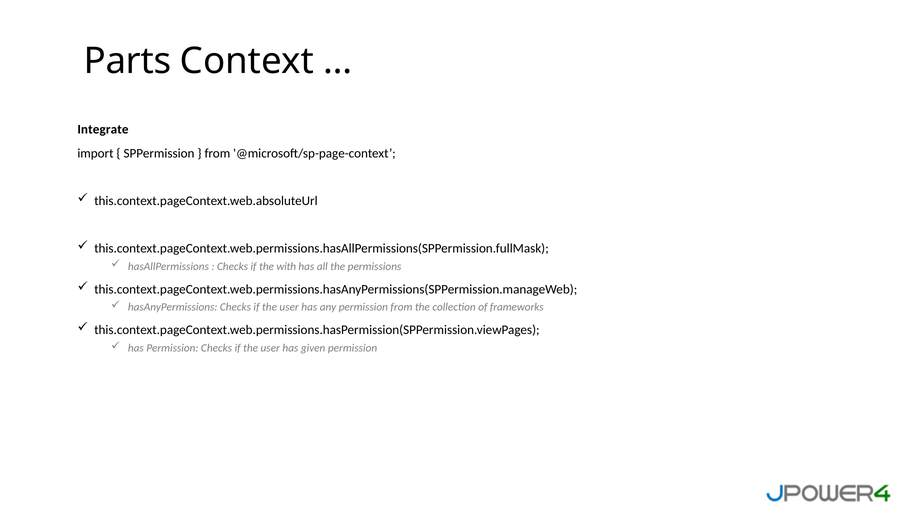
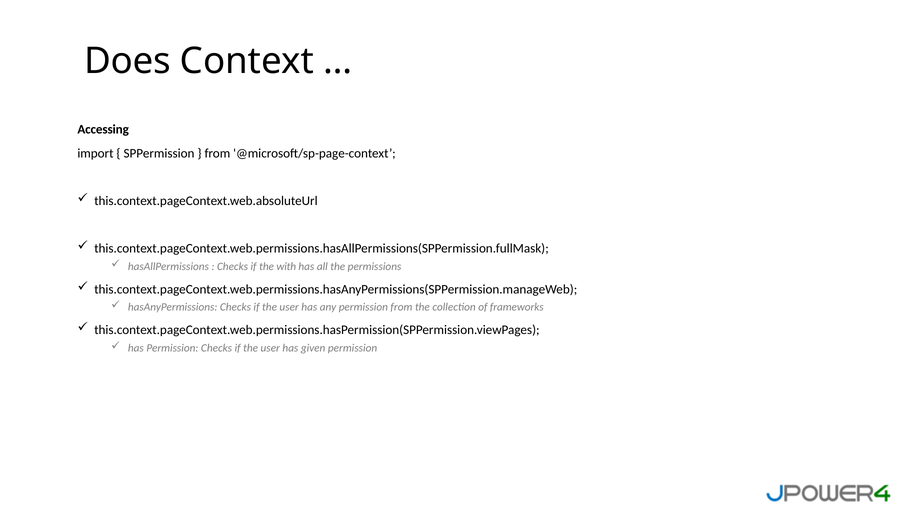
Parts: Parts -> Does (128, 61)
Integrate: Integrate -> Accessing (103, 130)
